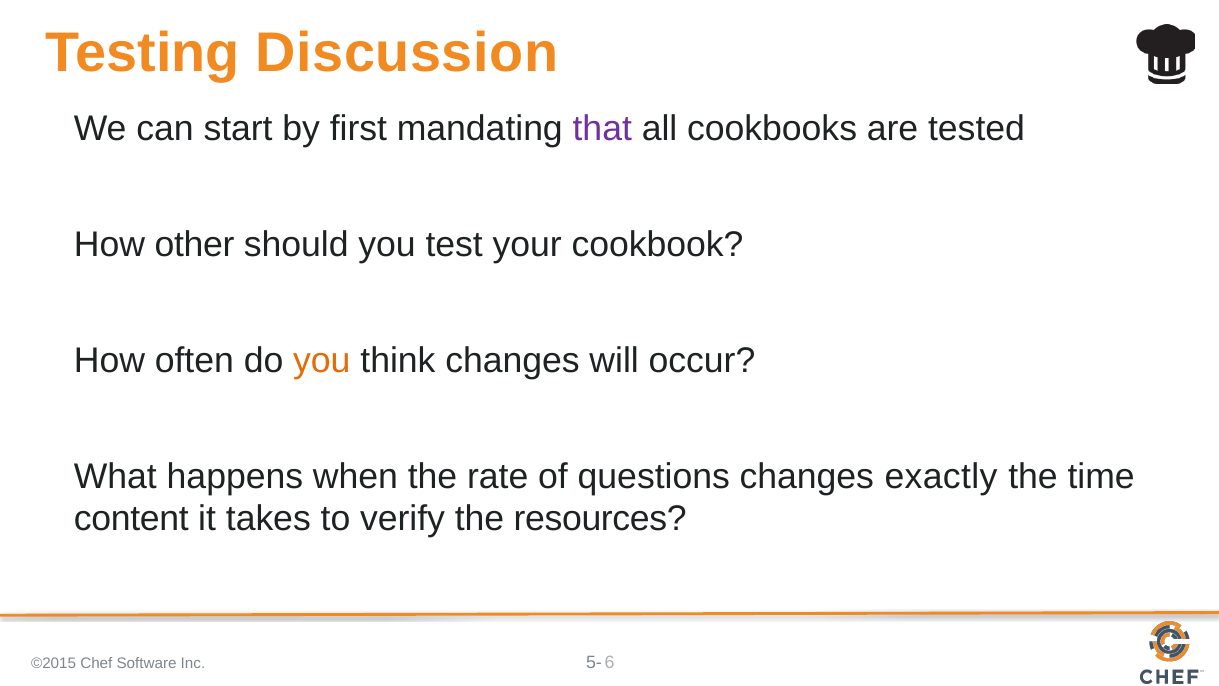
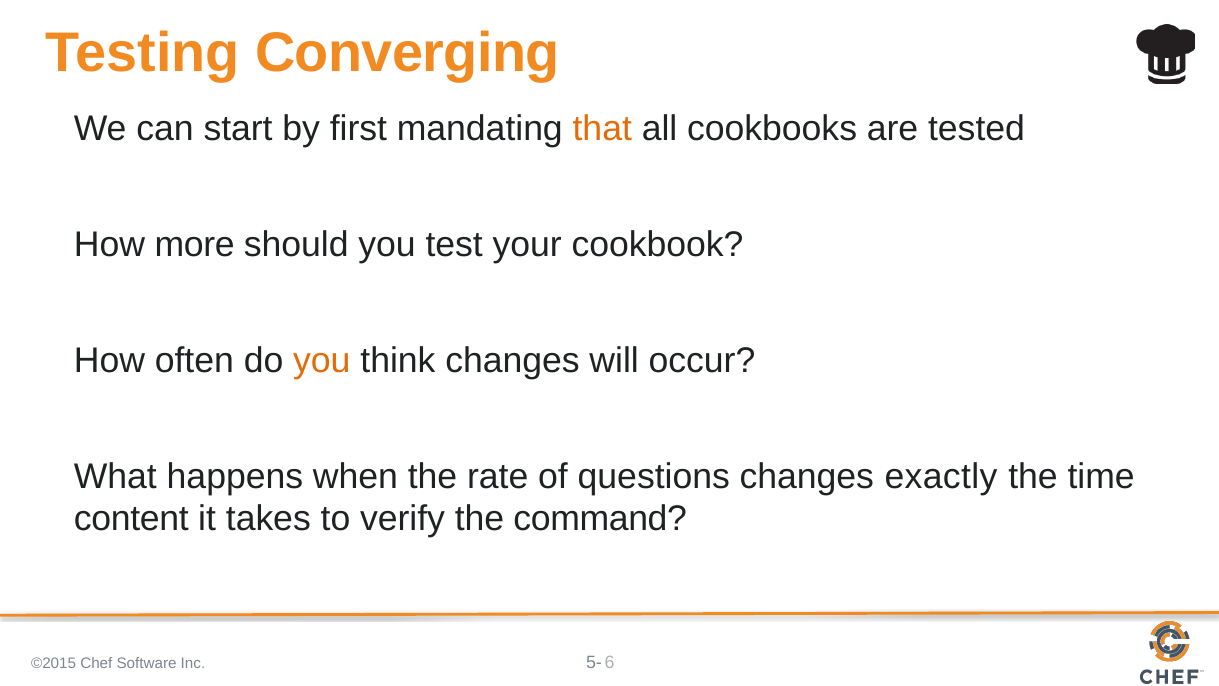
Discussion: Discussion -> Converging (408, 53)
that colour: purple -> orange (602, 129)
other: other -> more (195, 244)
resources: resources -> command (600, 519)
